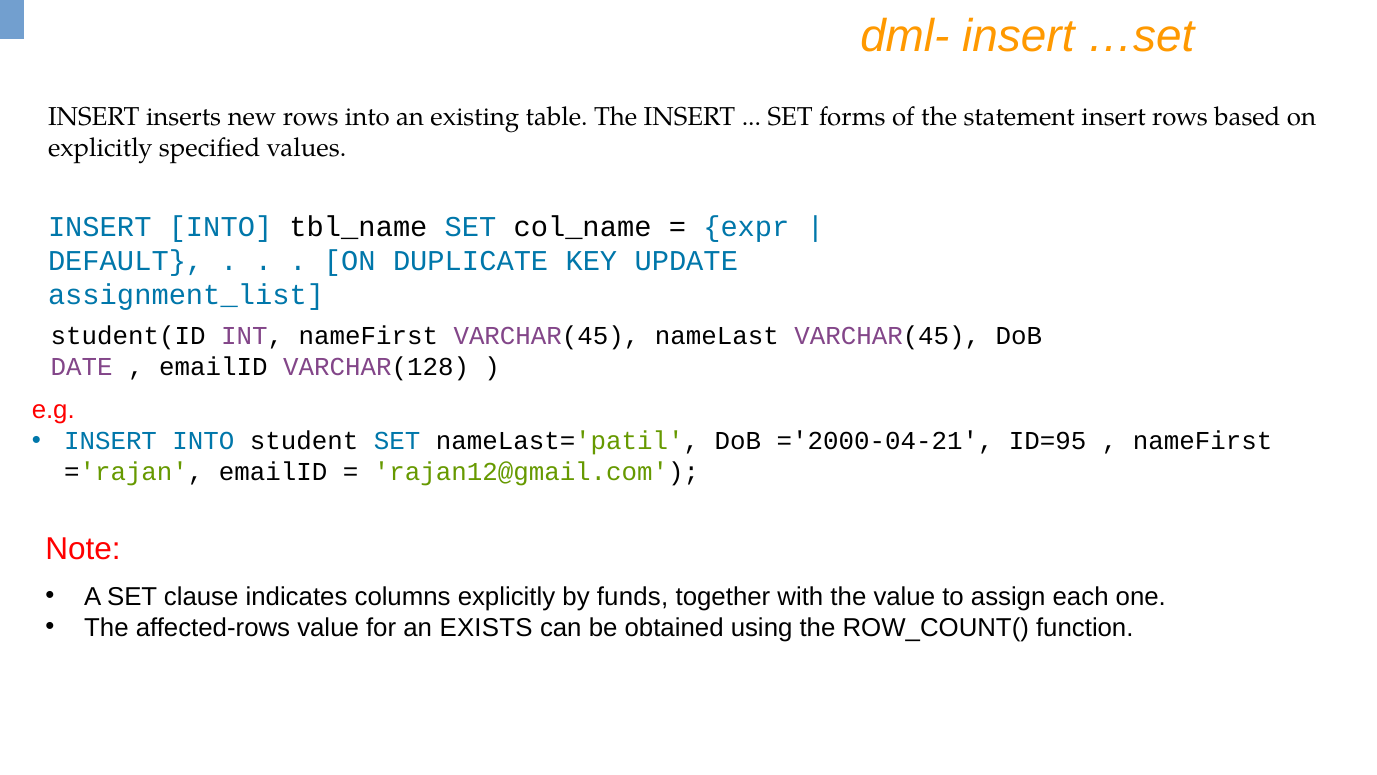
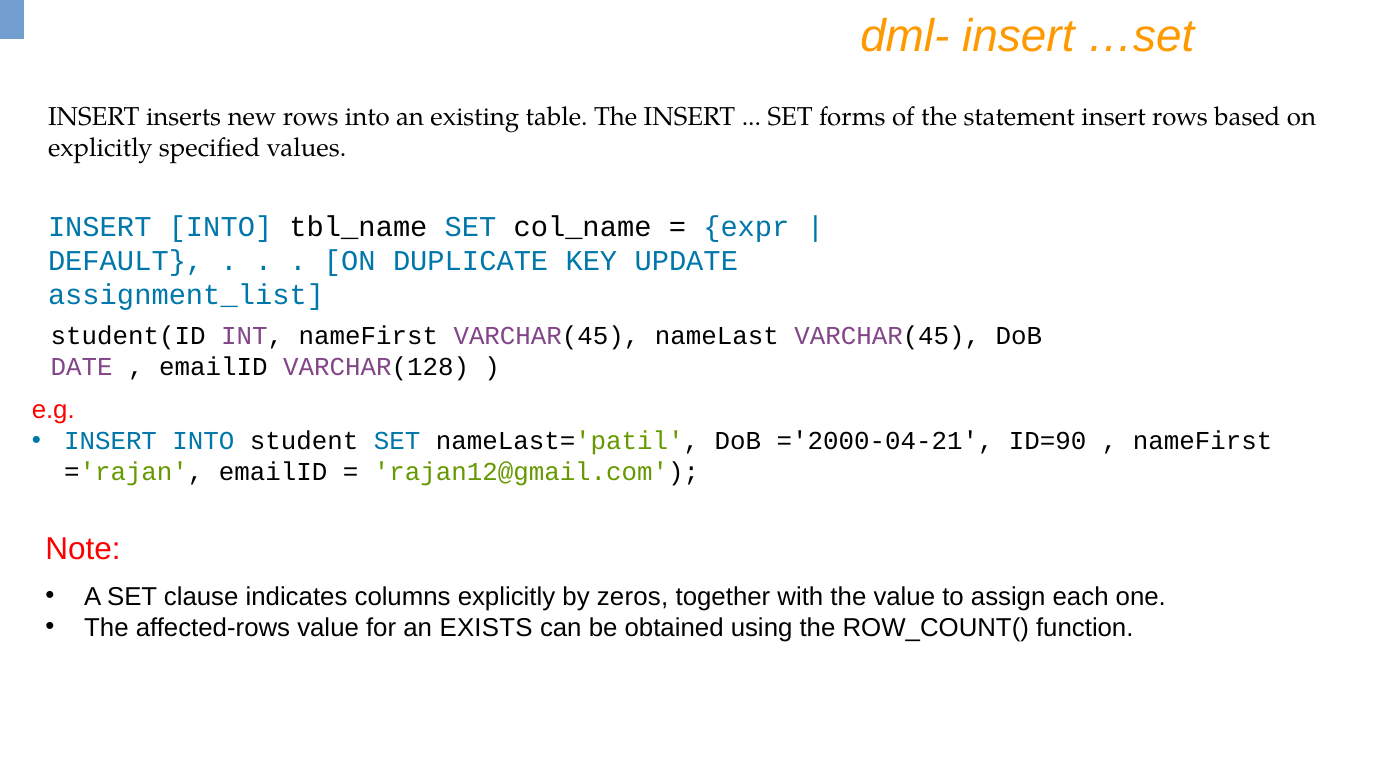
ID=95: ID=95 -> ID=90 (1048, 441)
funds: funds -> zeros (633, 596)
